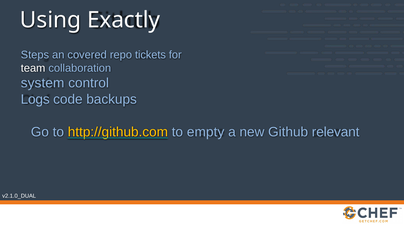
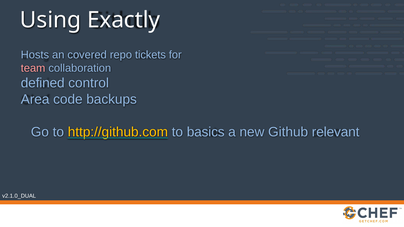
Steps: Steps -> Hosts (35, 55)
team colour: white -> pink (33, 68)
system: system -> defined (43, 83)
Logs: Logs -> Area (35, 100)
empty: empty -> basics (206, 132)
